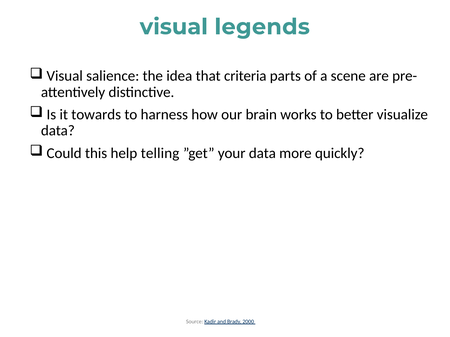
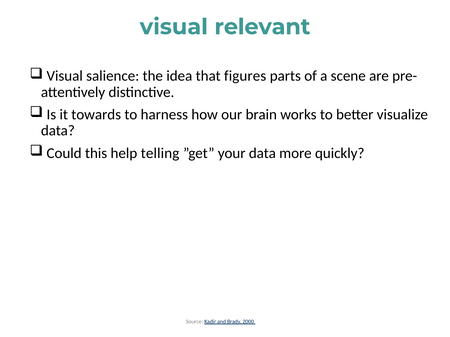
legends: legends -> relevant (262, 27)
criteria: criteria -> figures (245, 76)
